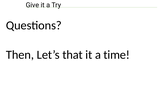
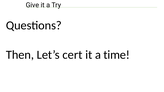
that: that -> cert (72, 55)
